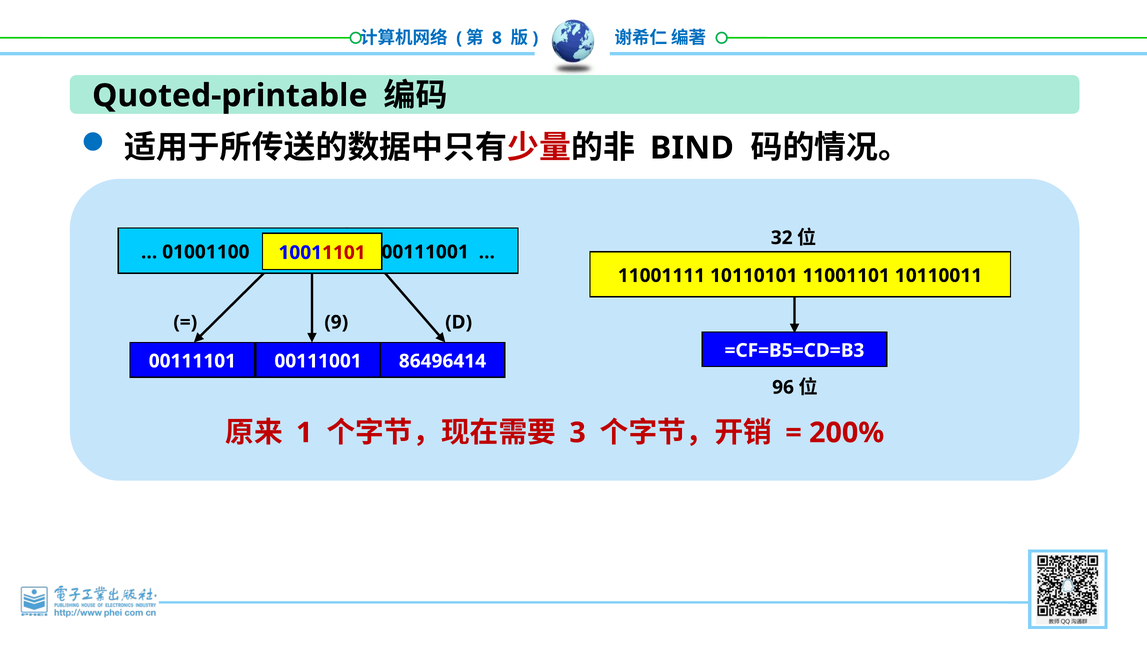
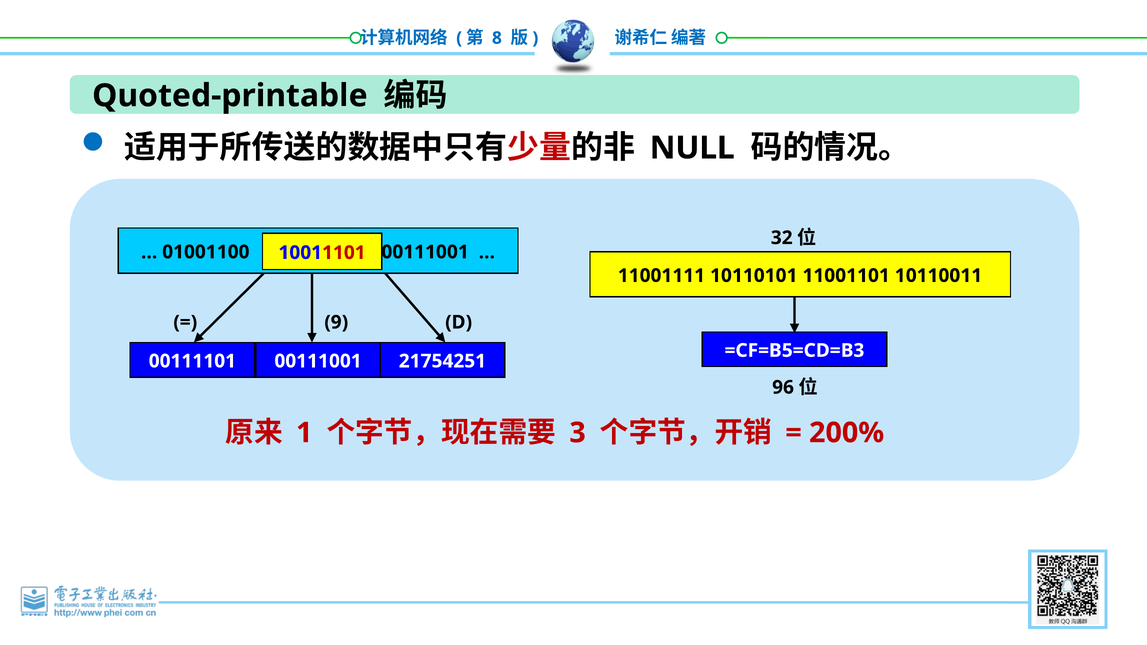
BIND: BIND -> NULL (692, 148)
86496414: 86496414 -> 21754251 (442, 361)
